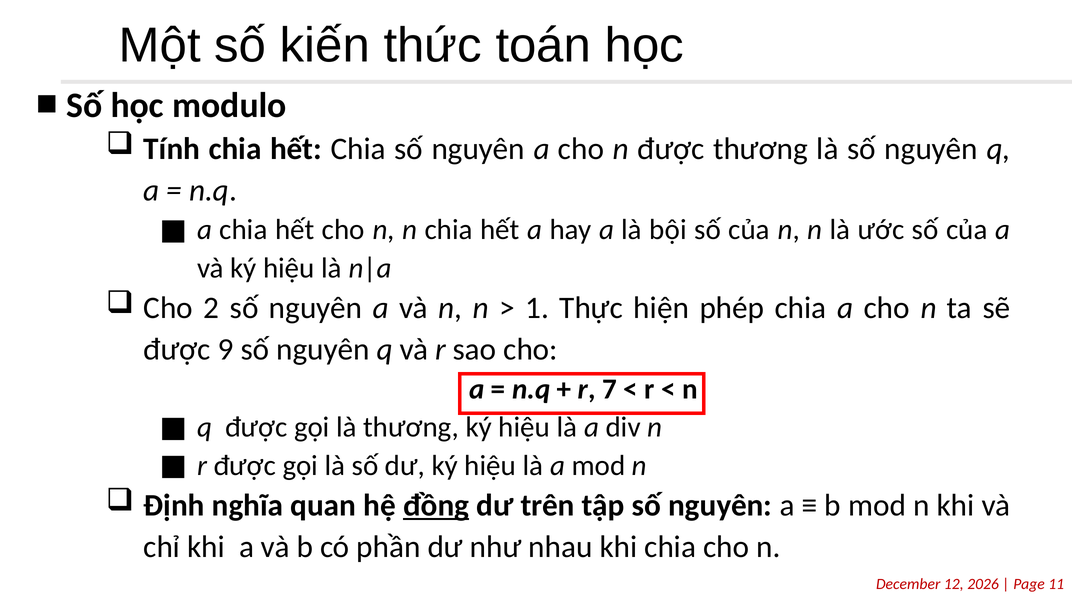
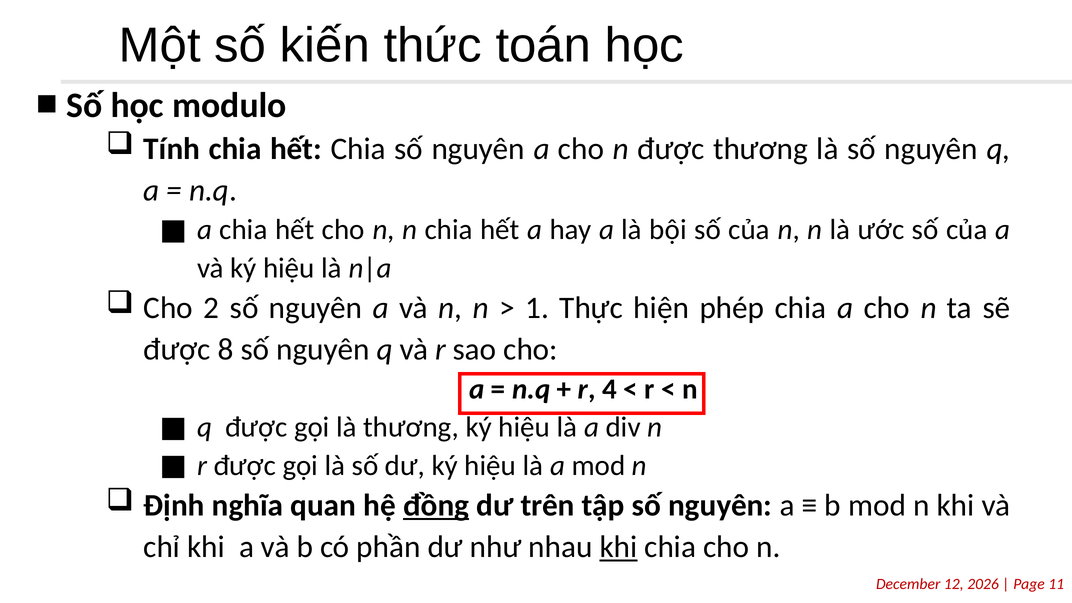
9: 9 -> 8 (226, 349)
7: 7 -> 4 (610, 389)
khi underline: none -> present (618, 547)
